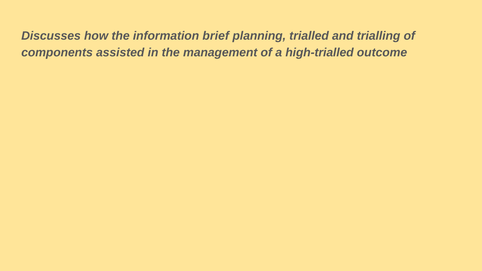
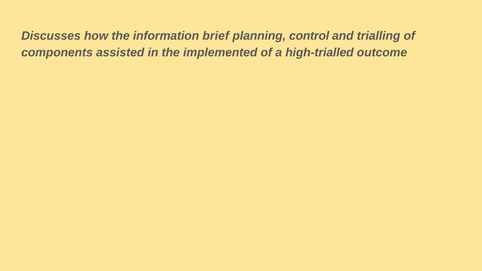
trialled: trialled -> control (309, 36)
management: management -> implemented (220, 53)
